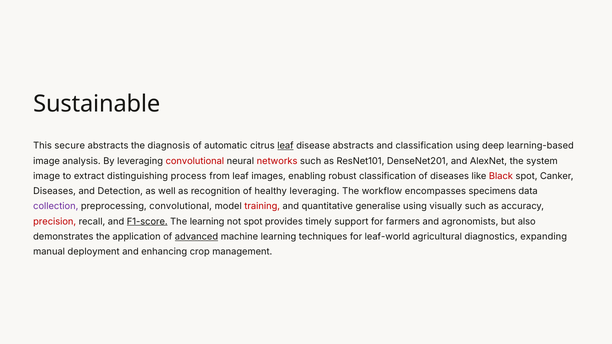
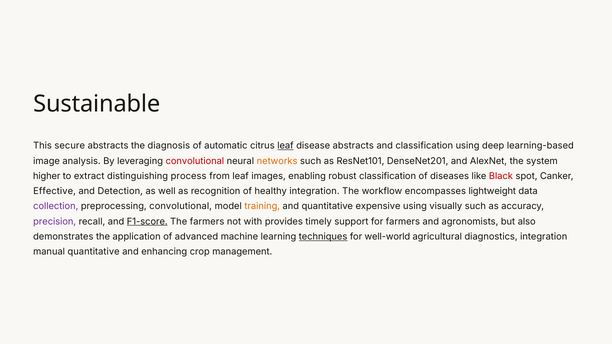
networks colour: red -> orange (277, 161)
image: image -> higher (47, 176)
Diseases: Diseases -> Effective (55, 191)
healthy leveraging: leveraging -> integration (315, 191)
specimens: specimens -> lightweight (492, 191)
training colour: red -> orange (262, 206)
generalise: generalise -> expensive (378, 206)
precision colour: red -> purple (55, 222)
The learning: learning -> farmers (207, 222)
not spot: spot -> with (253, 222)
advanced underline: present -> none (196, 237)
techniques underline: none -> present (323, 237)
leaf-world: leaf-world -> well-world (387, 237)
diagnostics expanding: expanding -> integration (544, 237)
manual deployment: deployment -> quantitative (94, 252)
